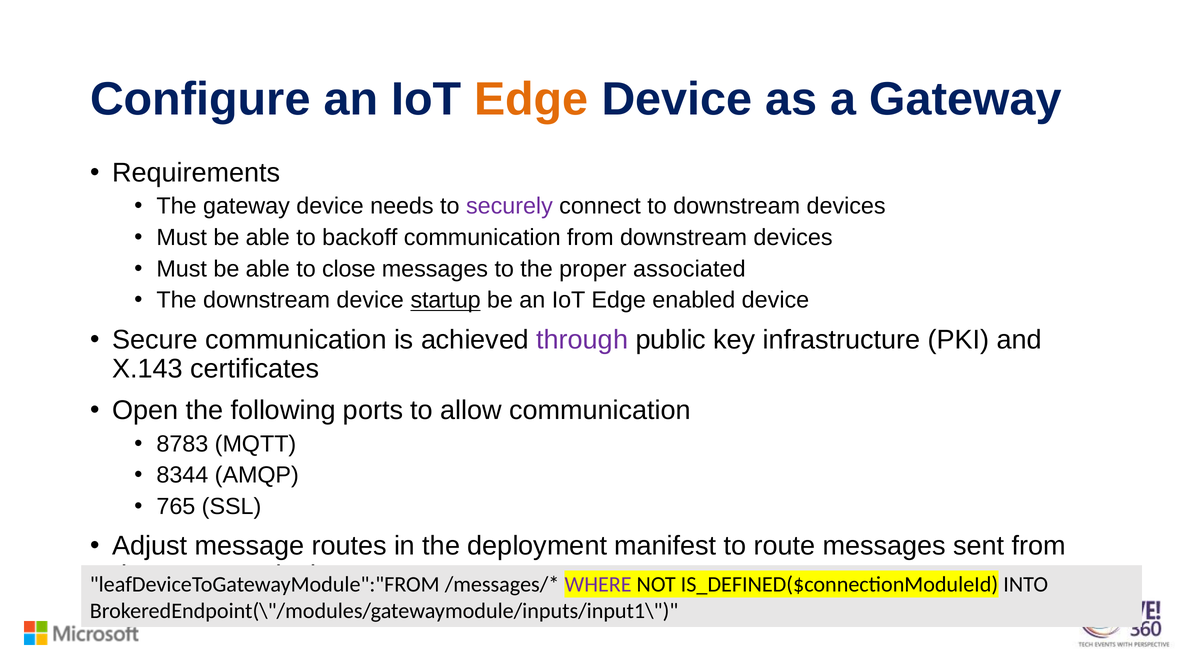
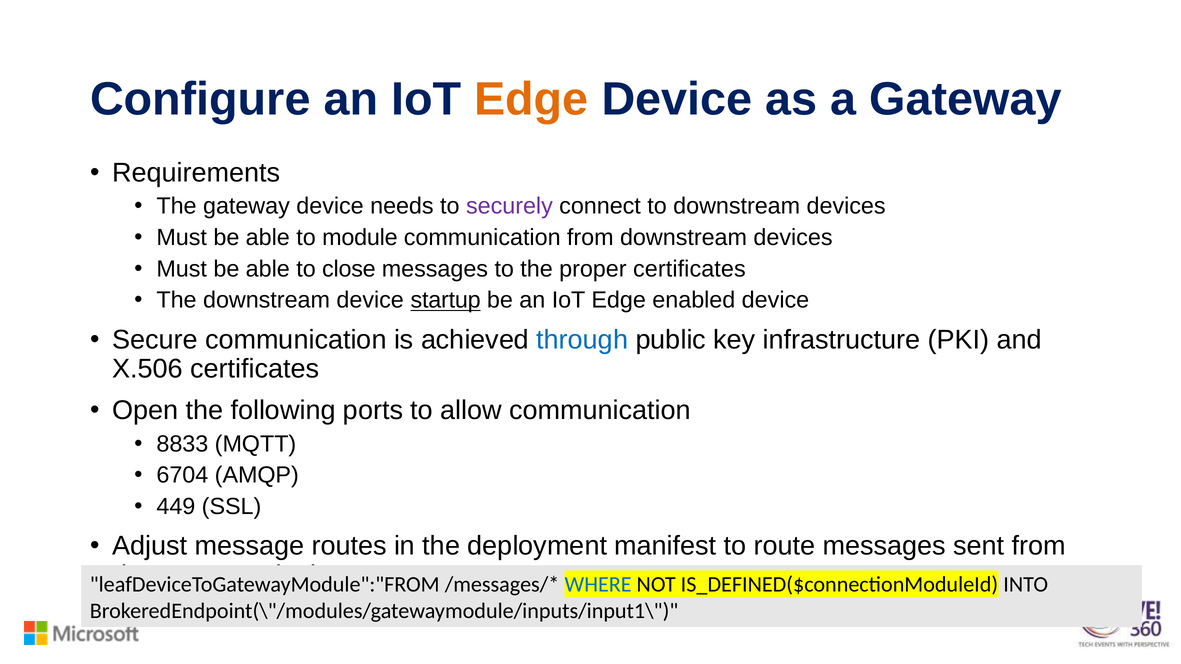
backoff: backoff -> module (360, 238)
proper associated: associated -> certificates (689, 269)
through colour: purple -> blue (582, 340)
X.143: X.143 -> X.506 (147, 369)
8783: 8783 -> 8833 (182, 444)
8344: 8344 -> 6704 (182, 475)
765: 765 -> 449 (176, 507)
WHERE colour: purple -> blue (598, 585)
